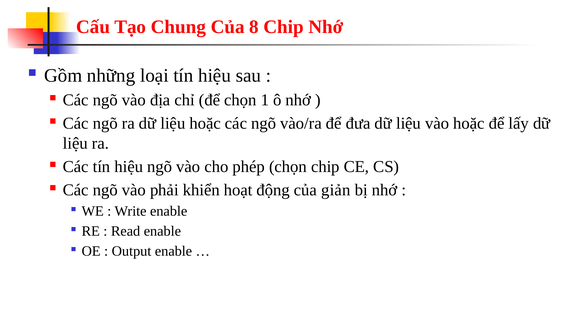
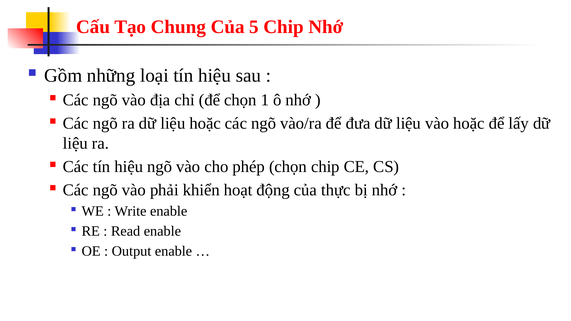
8: 8 -> 5 (254, 27)
giản: giản -> thực (336, 190)
